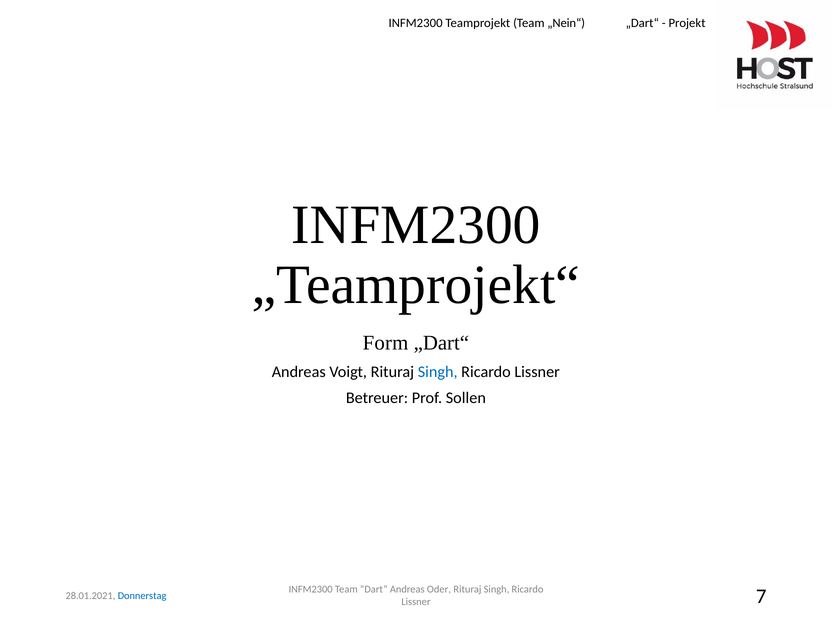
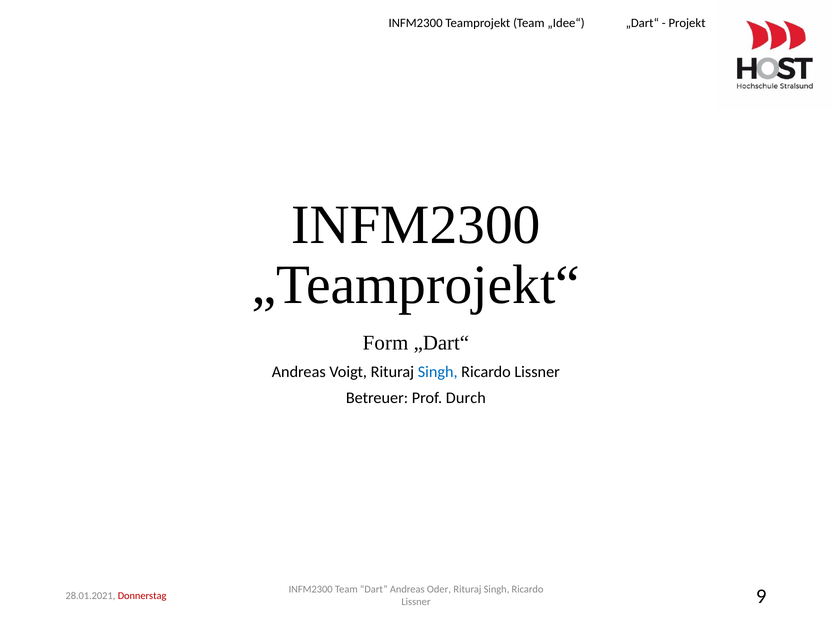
„Nein“: „Nein“ -> „Idee“ (566, 23)
Sollen: Sollen -> Durch (466, 398)
Donnerstag colour: blue -> red (142, 596)
7: 7 -> 9 (761, 596)
